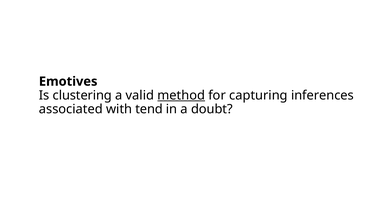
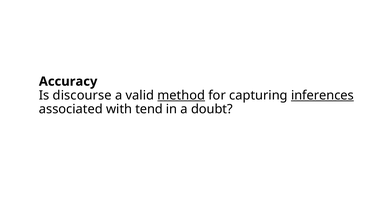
Emotives: Emotives -> Accuracy (68, 81)
clustering: clustering -> discourse (82, 95)
inferences underline: none -> present (322, 95)
